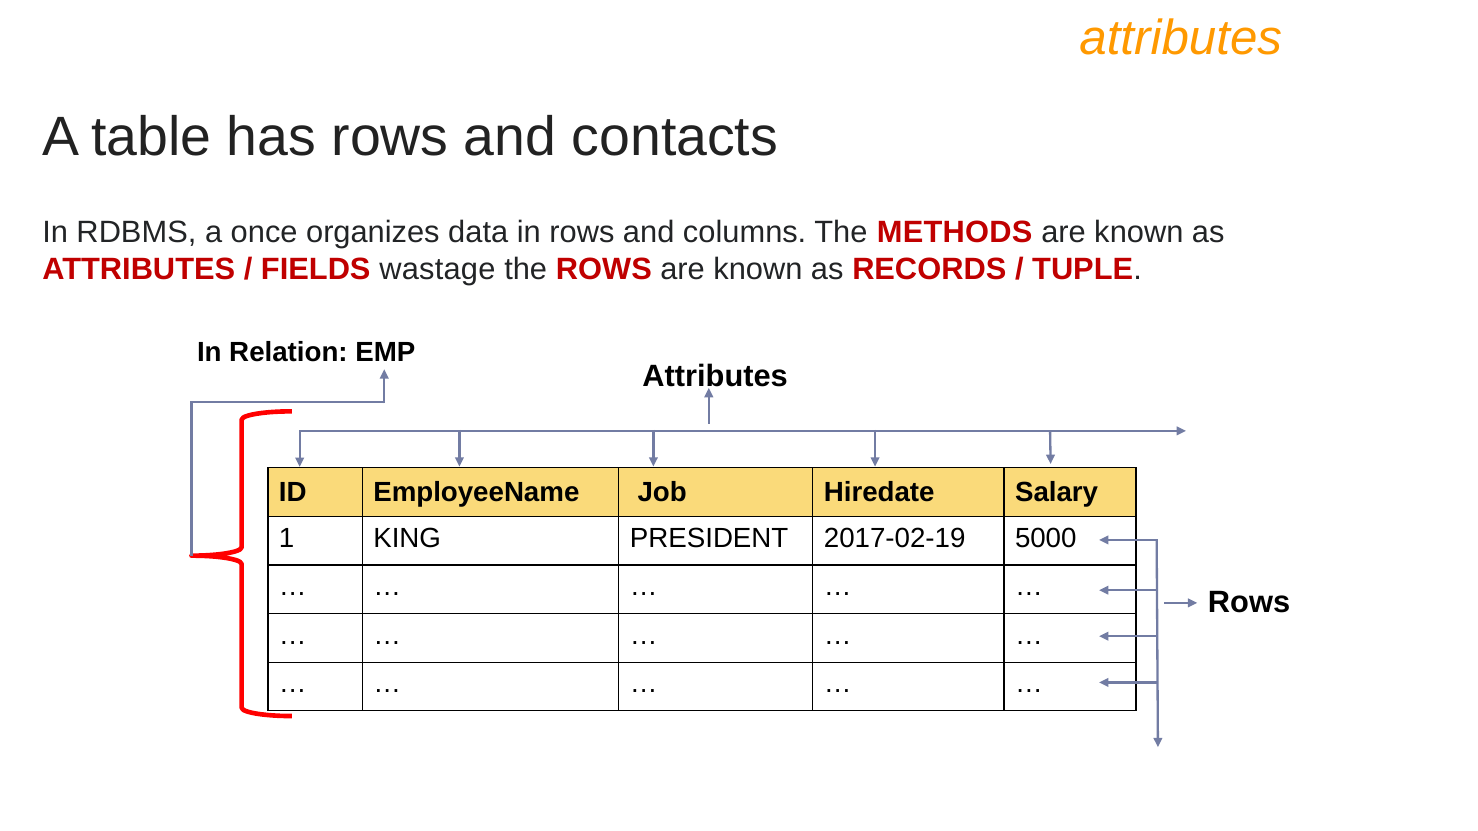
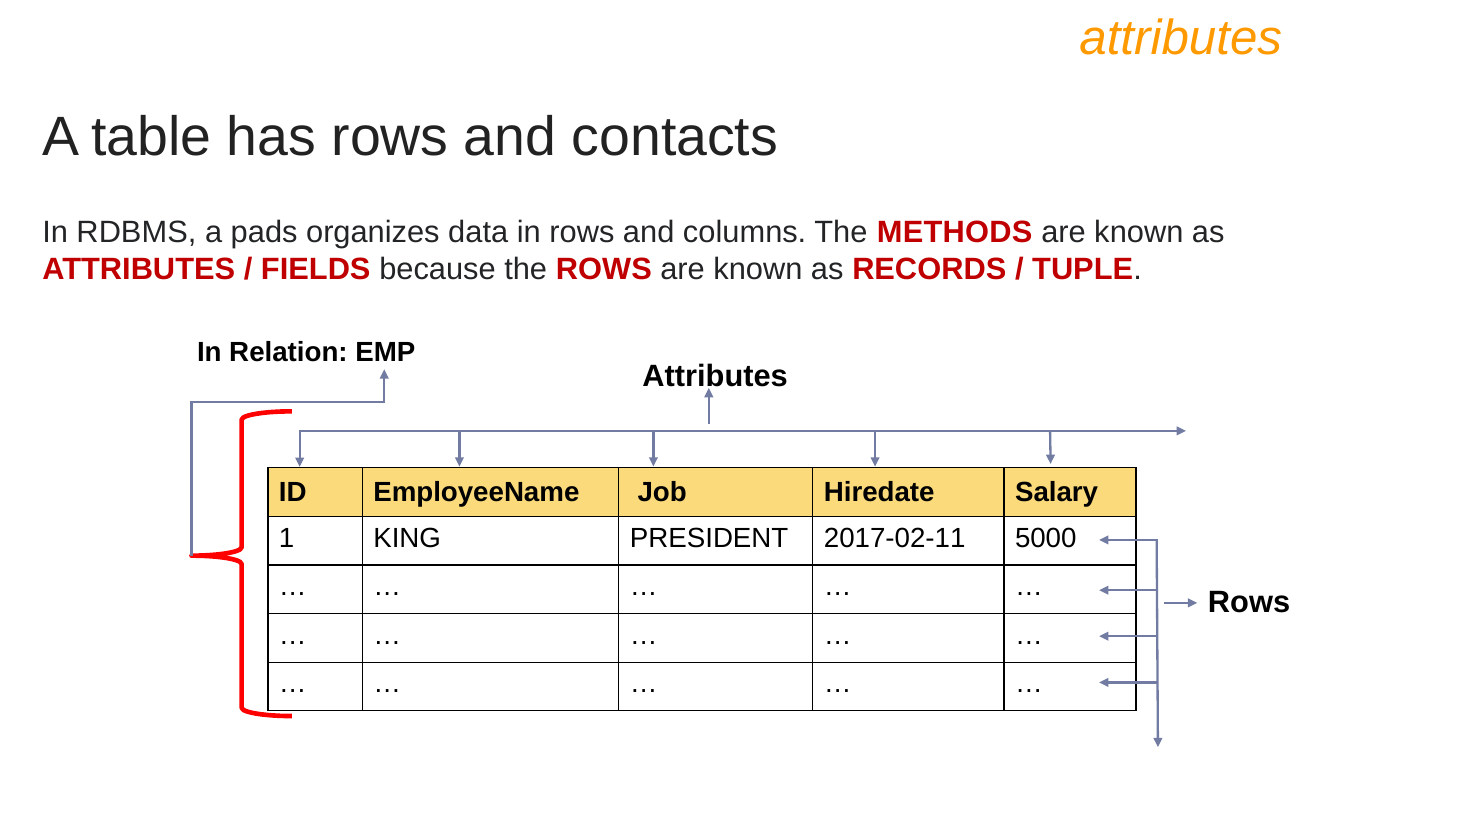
once: once -> pads (264, 232)
wastage: wastage -> because (438, 269)
2017-02-19: 2017-02-19 -> 2017-02-11 (895, 538)
